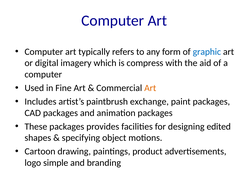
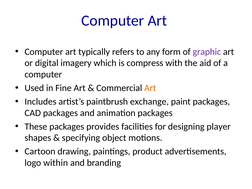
graphic colour: blue -> purple (207, 52)
edited: edited -> player (219, 127)
simple: simple -> within (56, 163)
